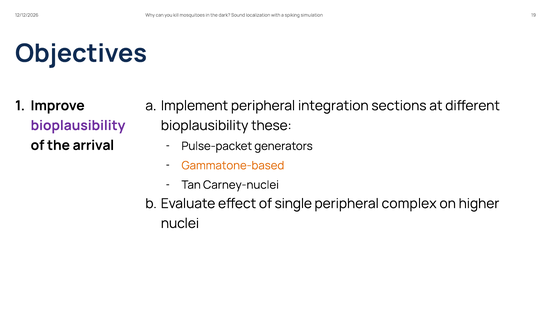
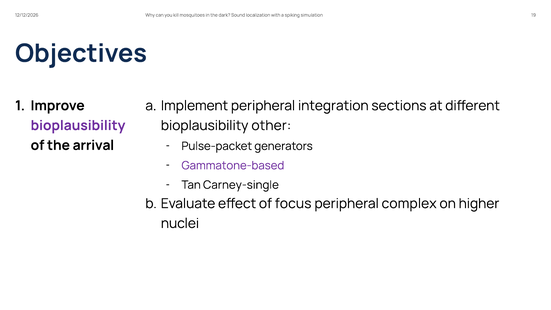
these: these -> other (271, 125)
Gammatone-based colour: orange -> purple (233, 165)
Carney-nuclei: Carney-nuclei -> Carney-single (241, 185)
single: single -> focus (293, 204)
